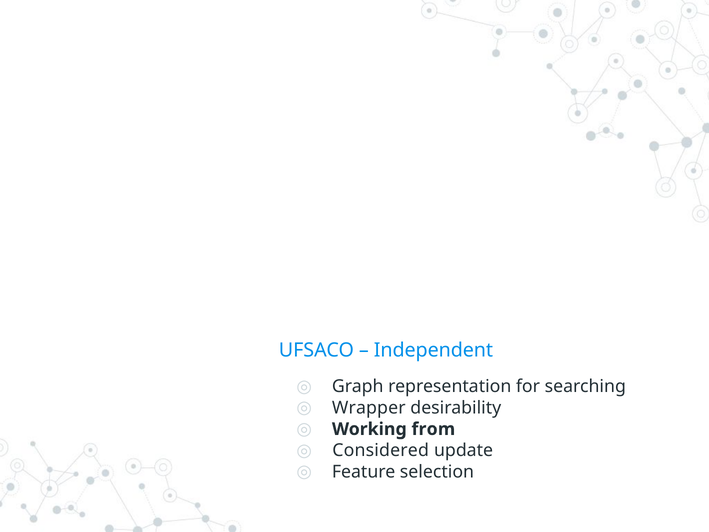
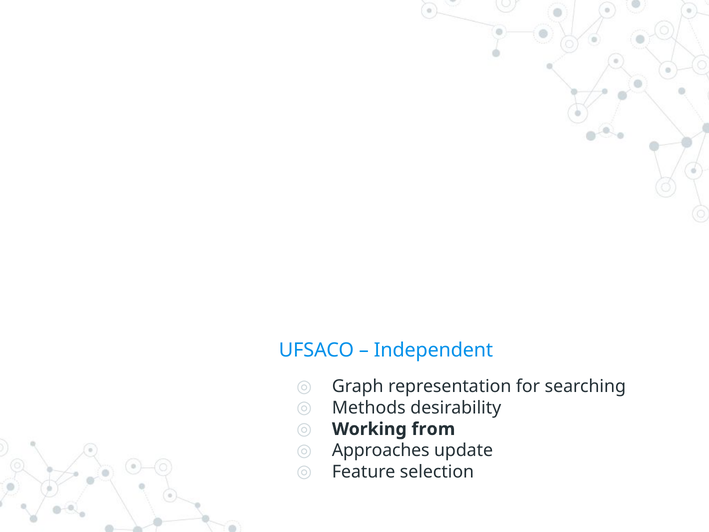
Wrapper: Wrapper -> Methods (369, 408)
Considered: Considered -> Approaches (381, 450)
